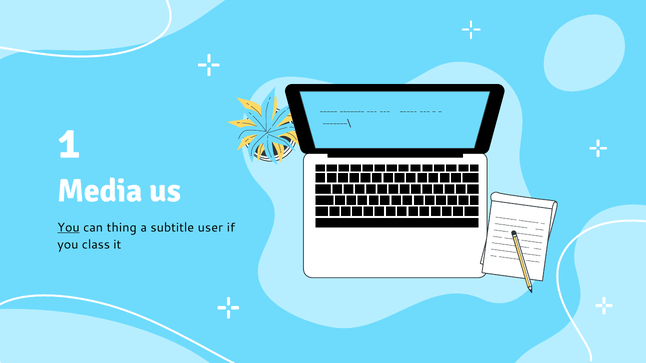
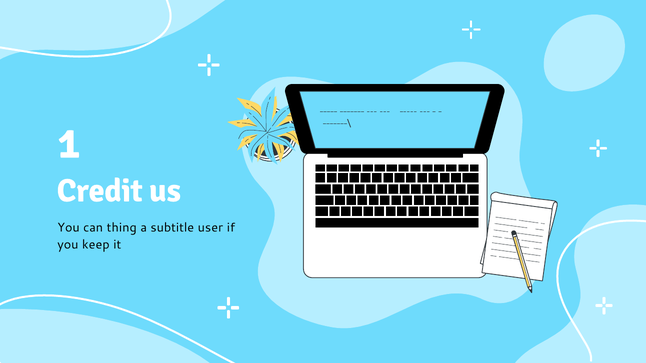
Media: Media -> Credit (100, 191)
You underline: present -> none (69, 228)
class: class -> keep (96, 245)
